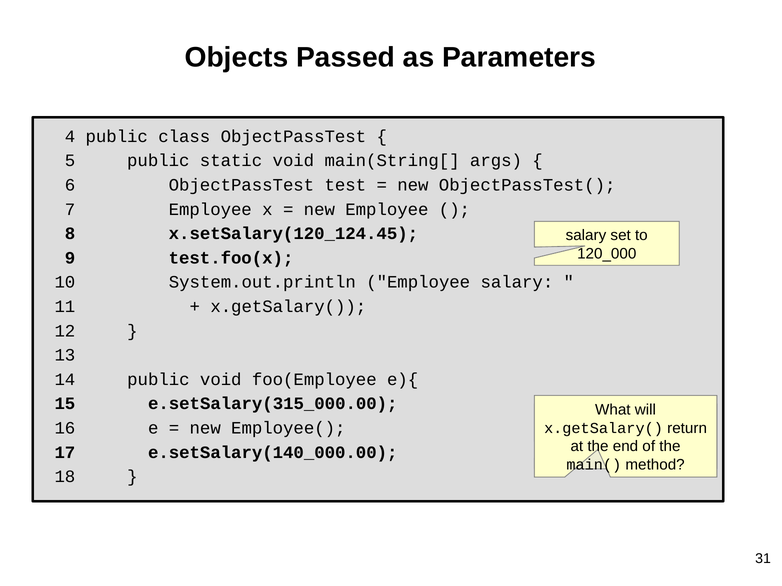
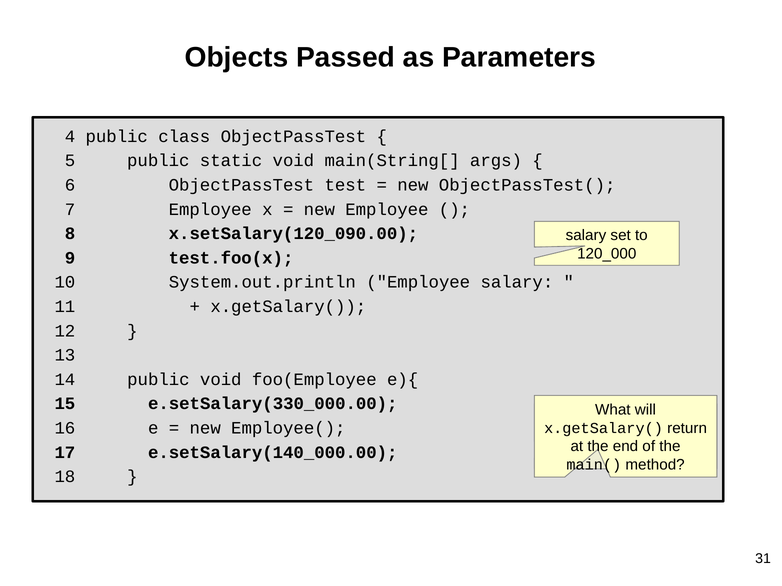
x.setSalary(120_124.45: x.setSalary(120_124.45 -> x.setSalary(120_090.00 (293, 234)
e.setSalary(315_000.00: e.setSalary(315_000.00 -> e.setSalary(330_000.00 (273, 404)
